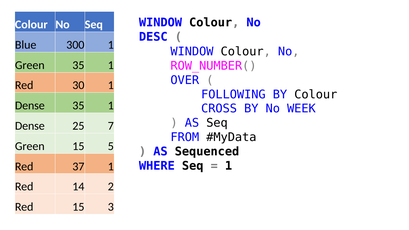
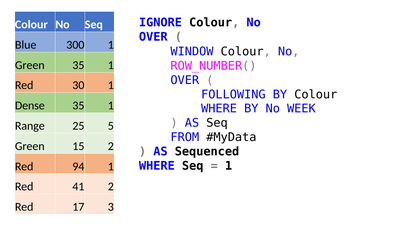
WINDOW: WINDOW -> IGNORE (160, 23)
DESC: DESC -> OVER (153, 37)
CROSS: CROSS -> WHERE (219, 109)
Dense: Dense -> Range (30, 126)
7: 7 -> 5 (111, 126)
15 5: 5 -> 2 (111, 146)
37: 37 -> 94 (78, 166)
14: 14 -> 41 (78, 187)
Red 15: 15 -> 17 (78, 207)
